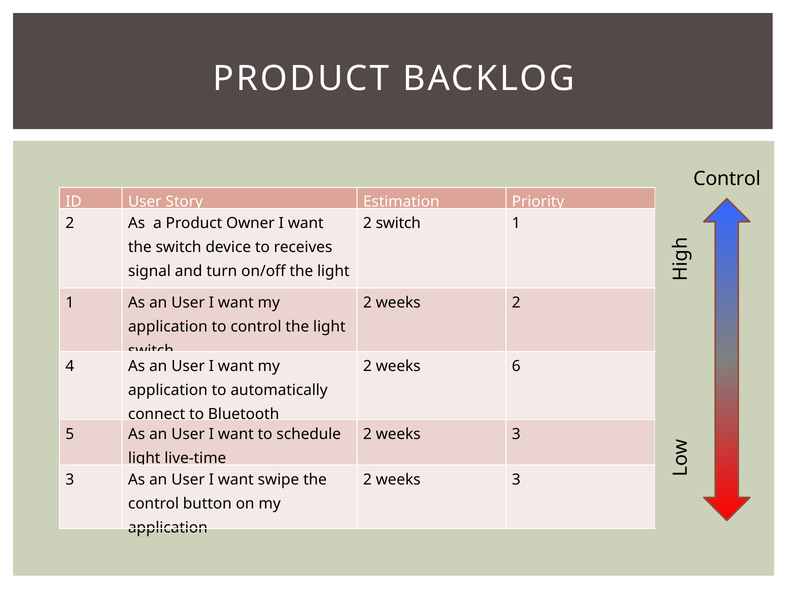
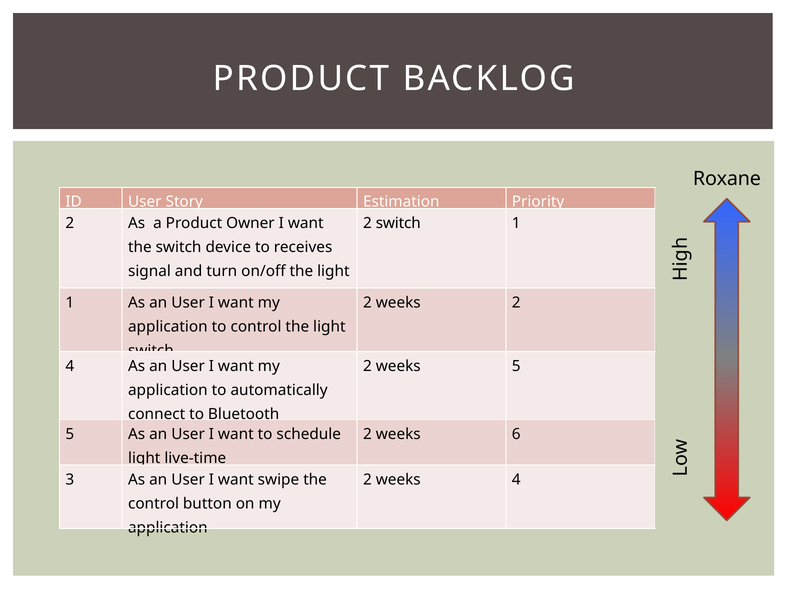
Control: Control -> Roxane (727, 179)
weeks 6: 6 -> 5 (516, 366)
3: 3 -> 6 (516, 434)
3: 3 -> 4 (516, 480)
